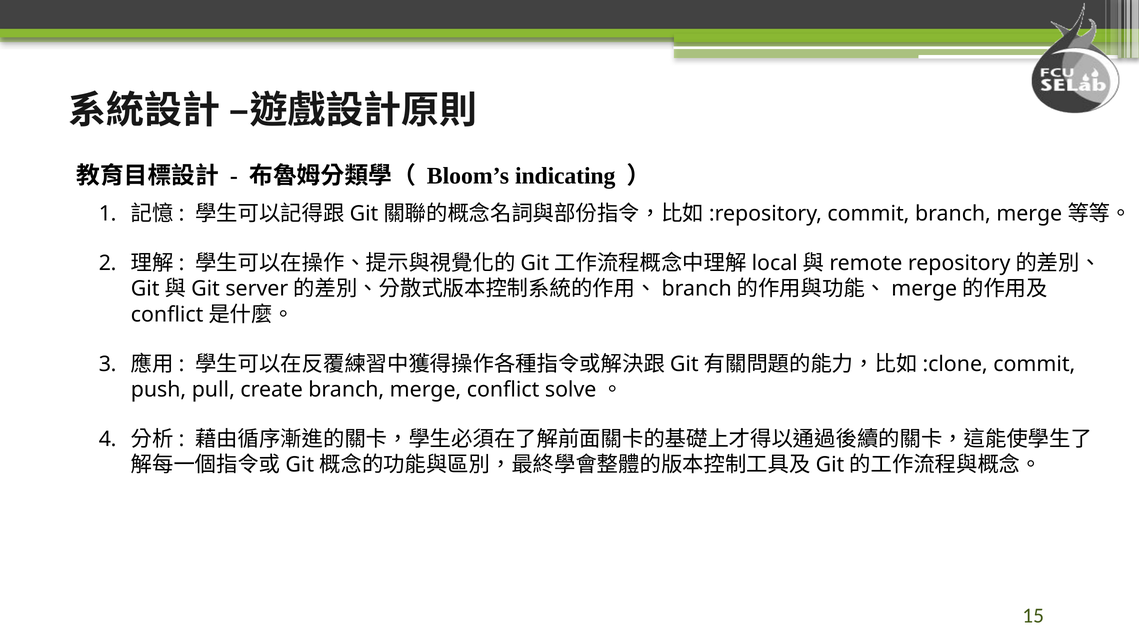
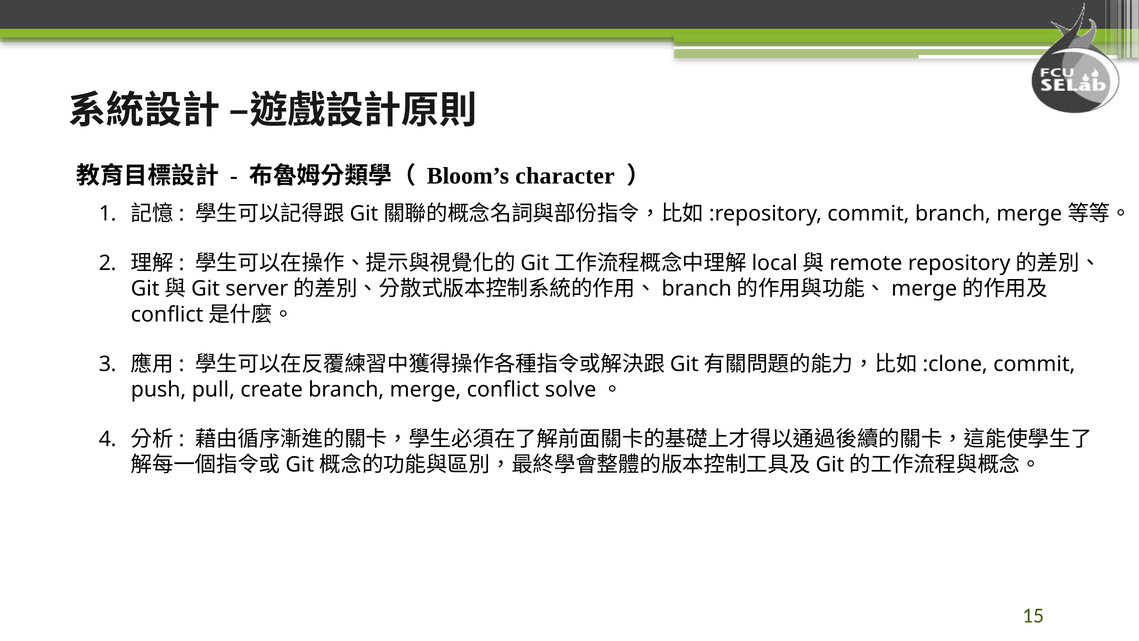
indicating: indicating -> character (565, 176)
